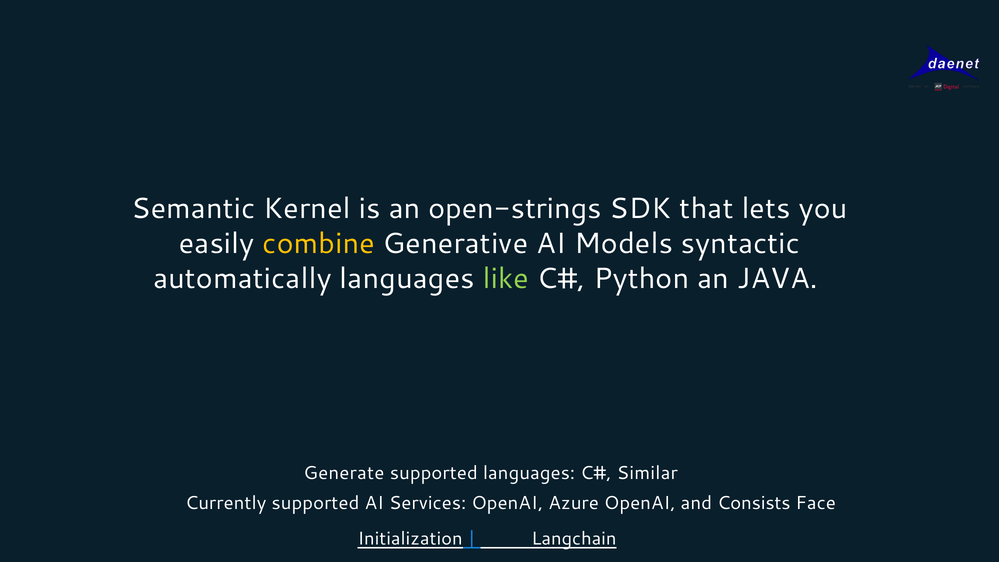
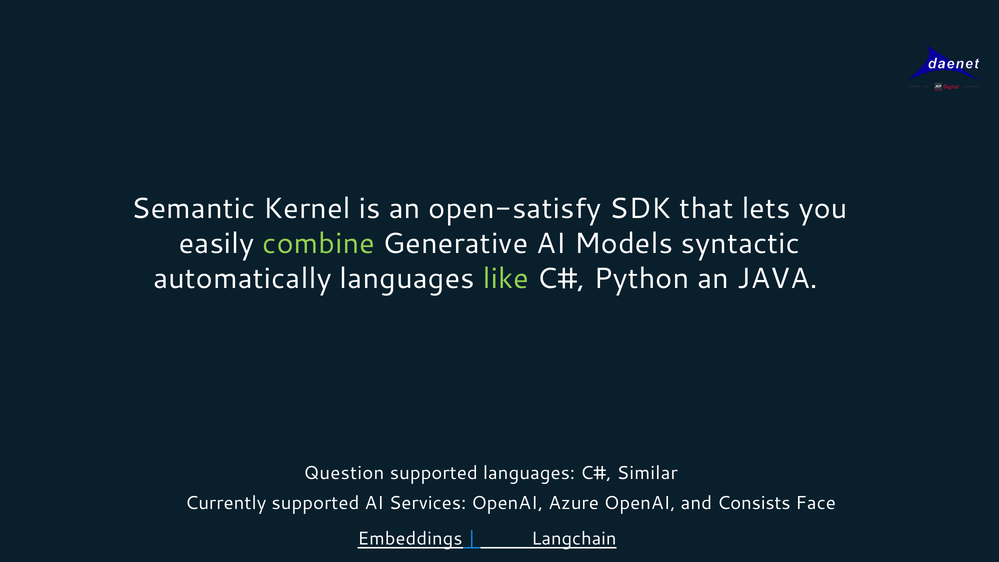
open-strings: open-strings -> open-satisfy (515, 208)
combine colour: yellow -> light green (319, 243)
Generate: Generate -> Question (344, 473)
Initialization: Initialization -> Embeddings (410, 538)
